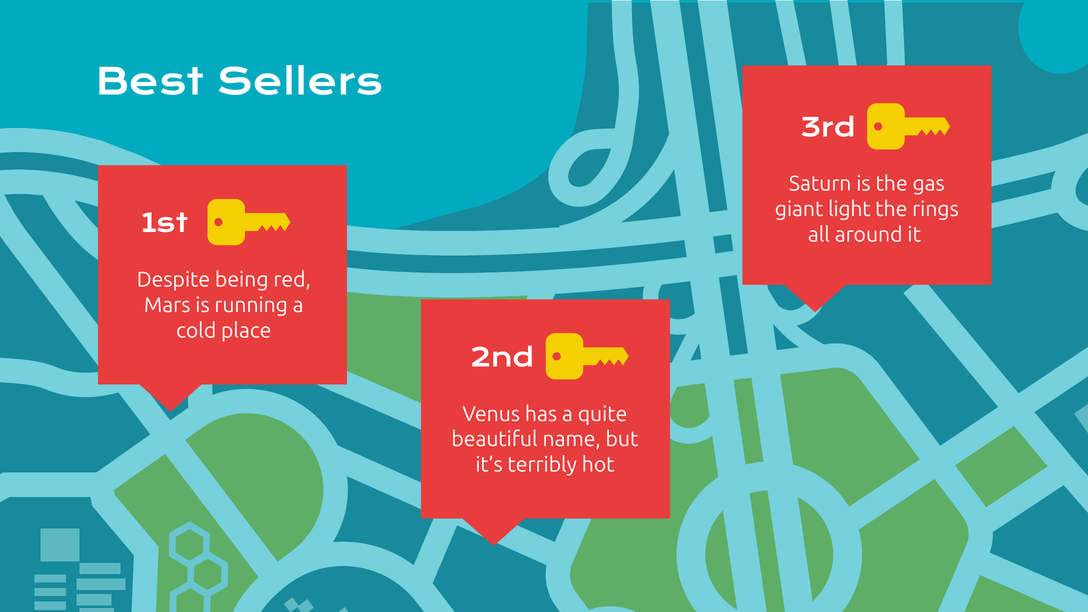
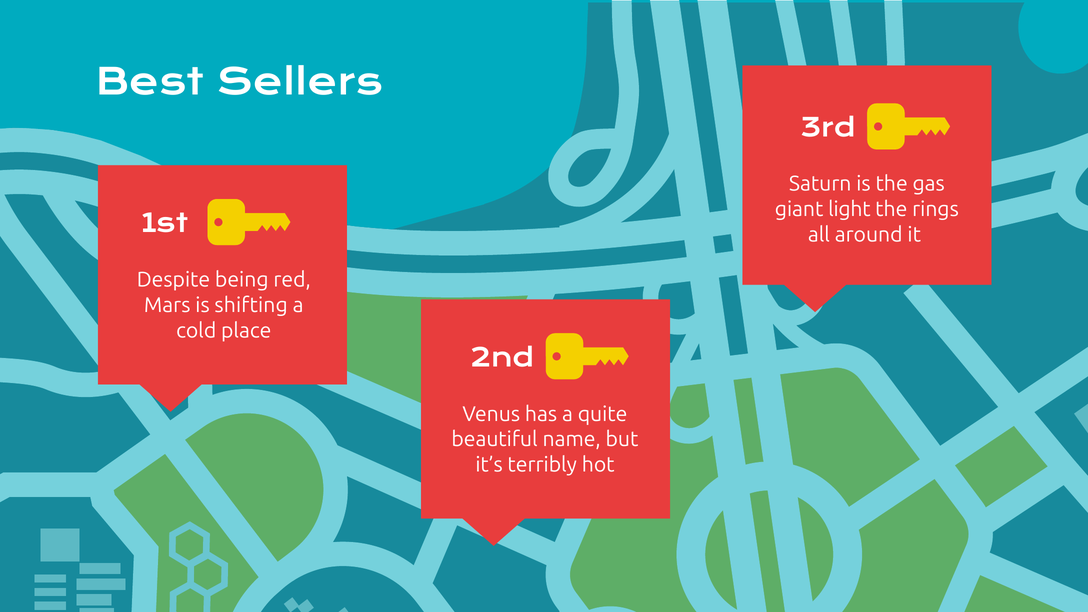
running: running -> shifting (251, 305)
